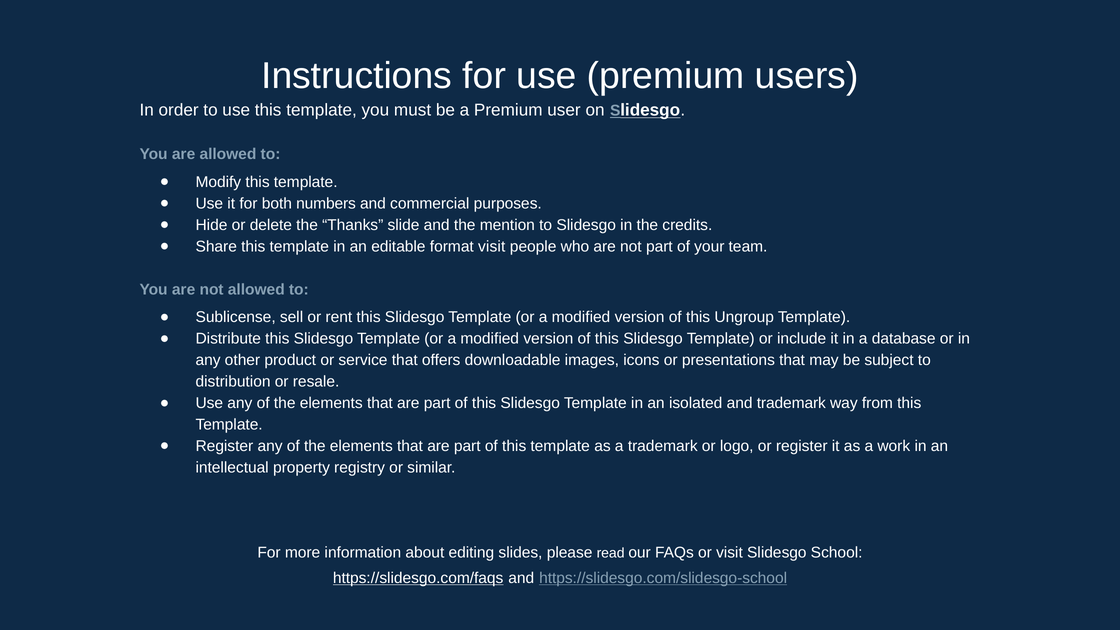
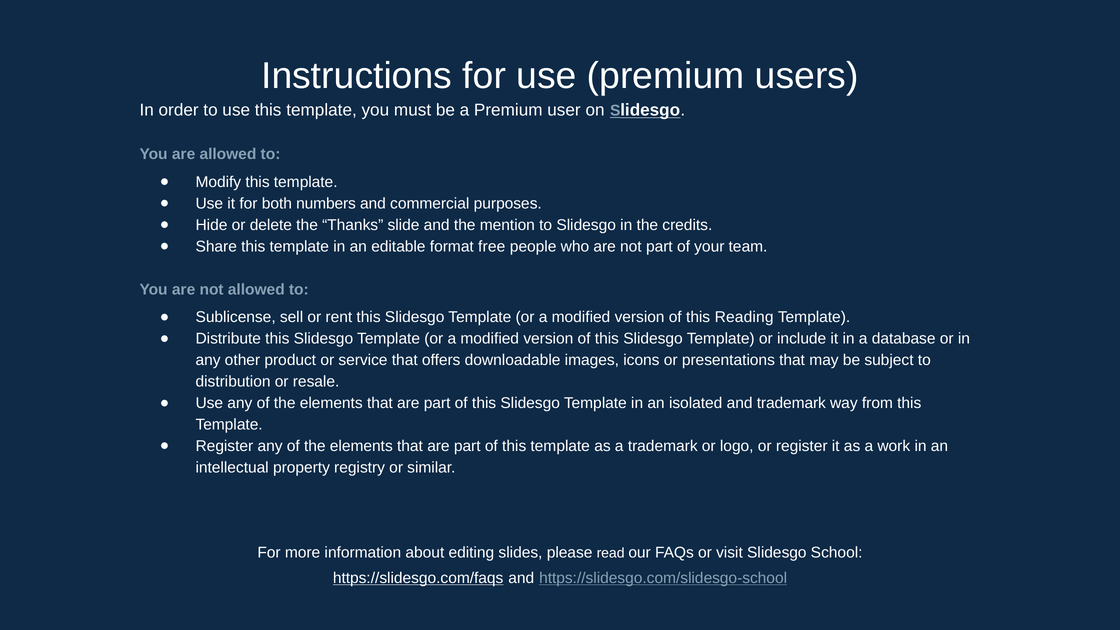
format visit: visit -> free (492, 246)
Ungroup: Ungroup -> Reading (744, 317)
